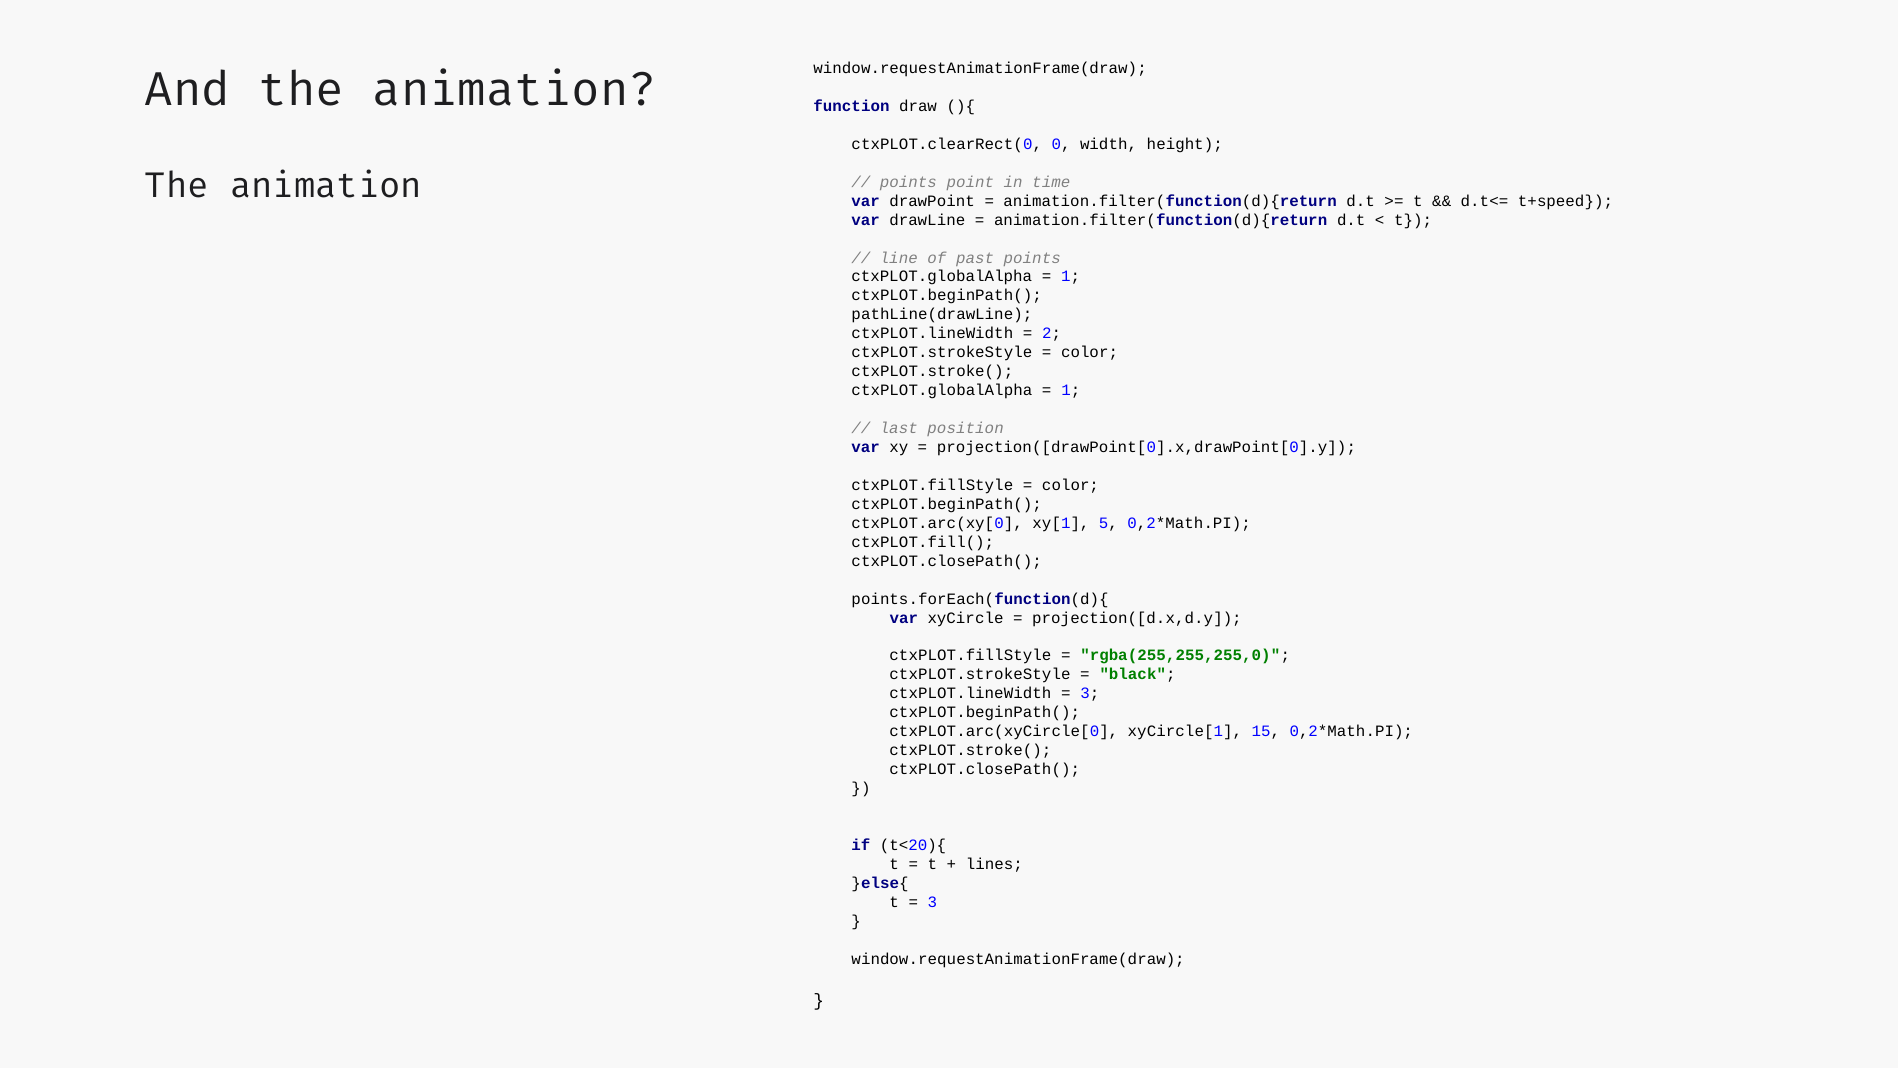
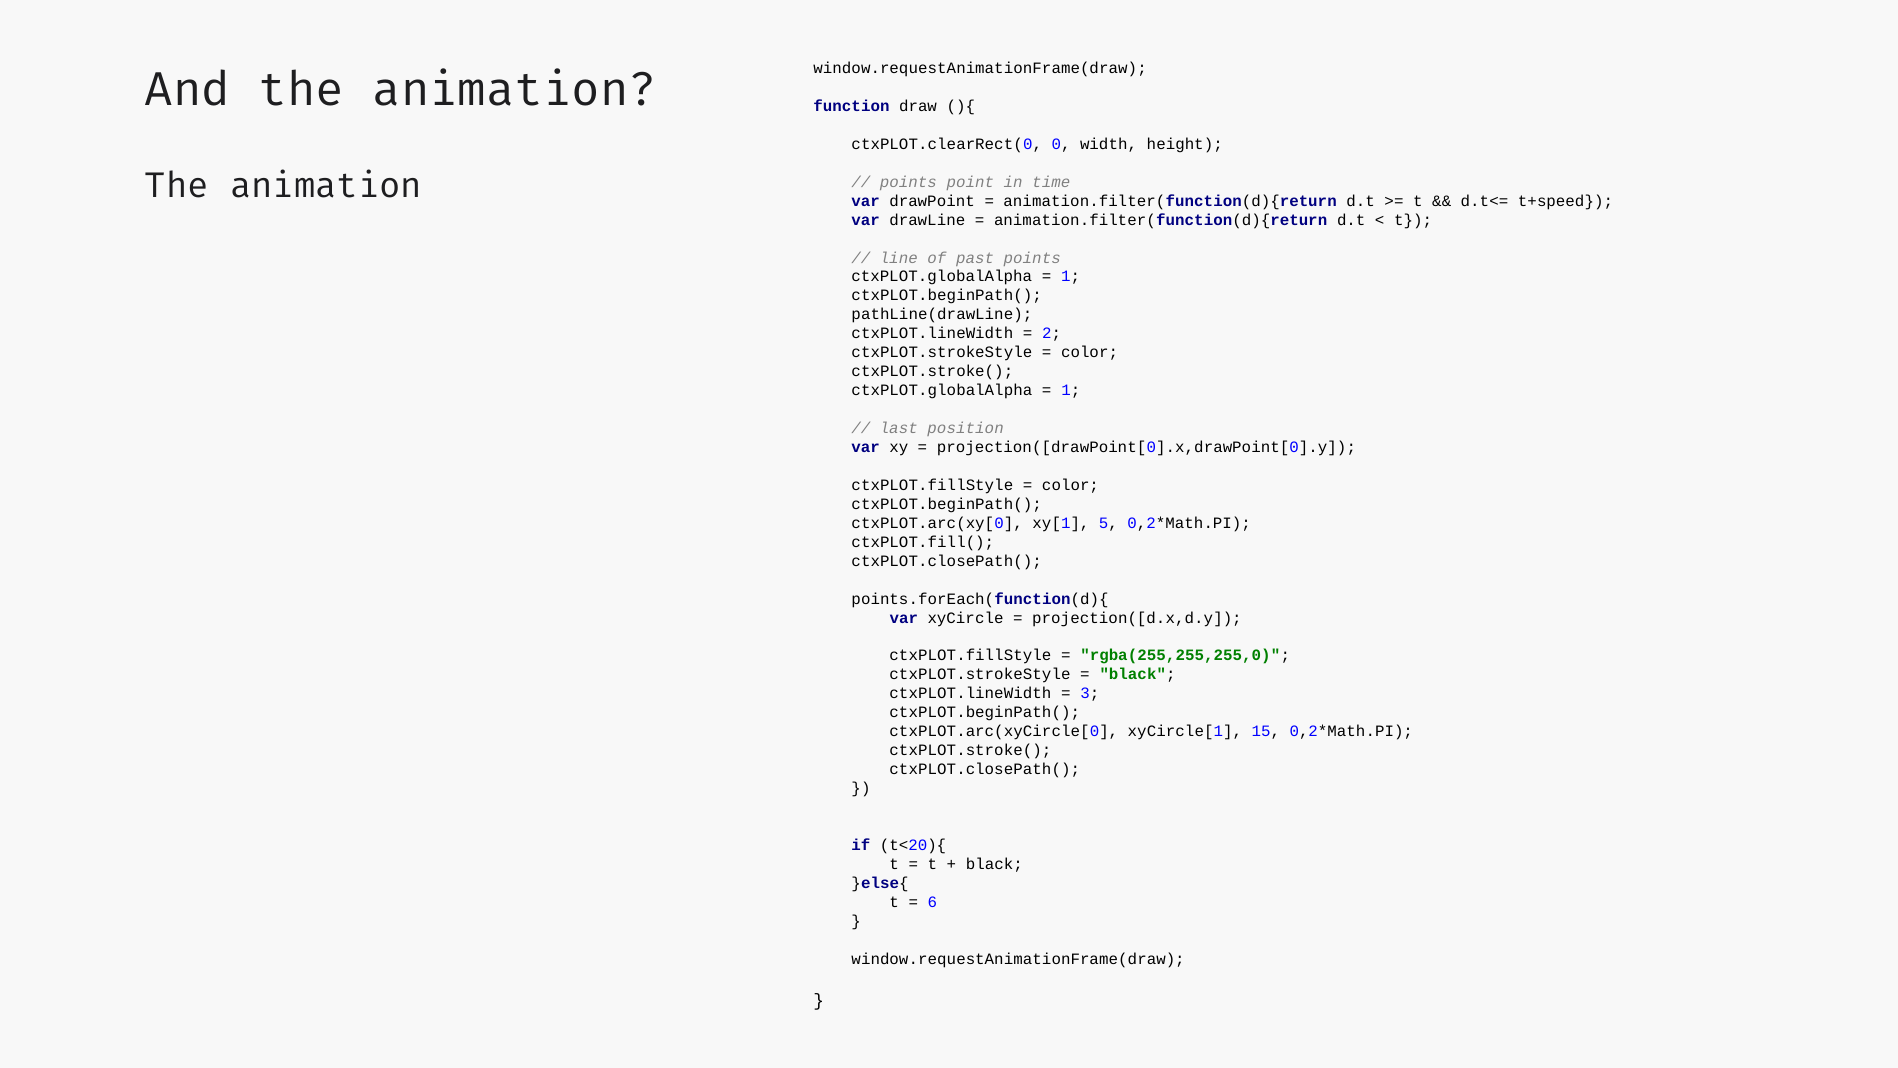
lines: lines -> black (994, 864)
3: 3 -> 6 (932, 902)
